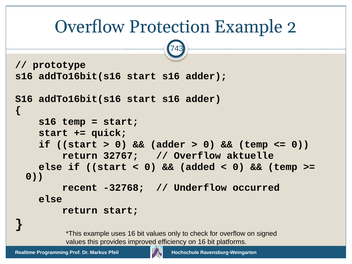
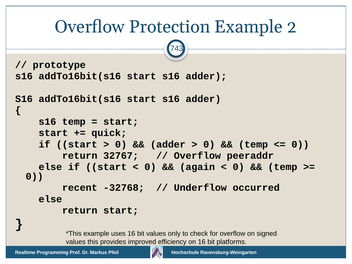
aktuelle: aktuelle -> peeraddr (250, 156)
added: added -> again (197, 167)
